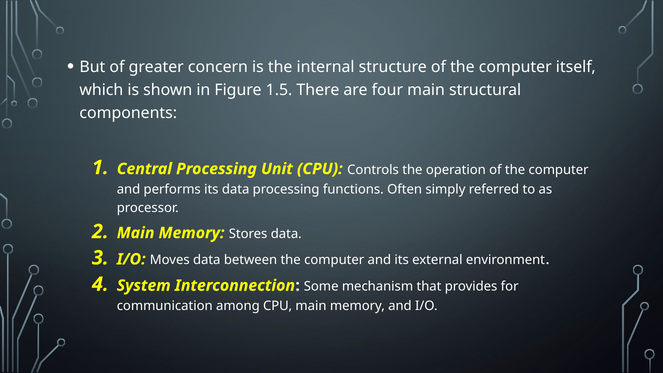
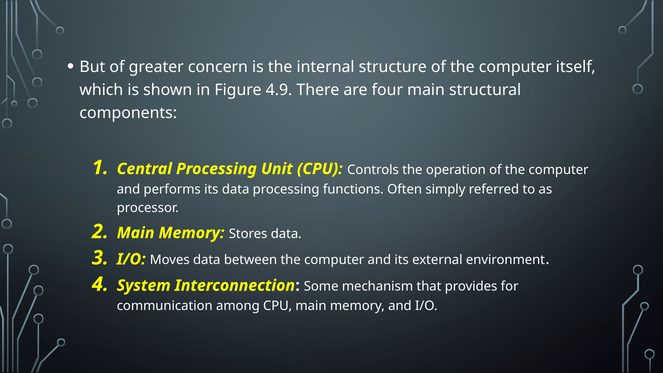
1.5: 1.5 -> 4.9 (279, 90)
